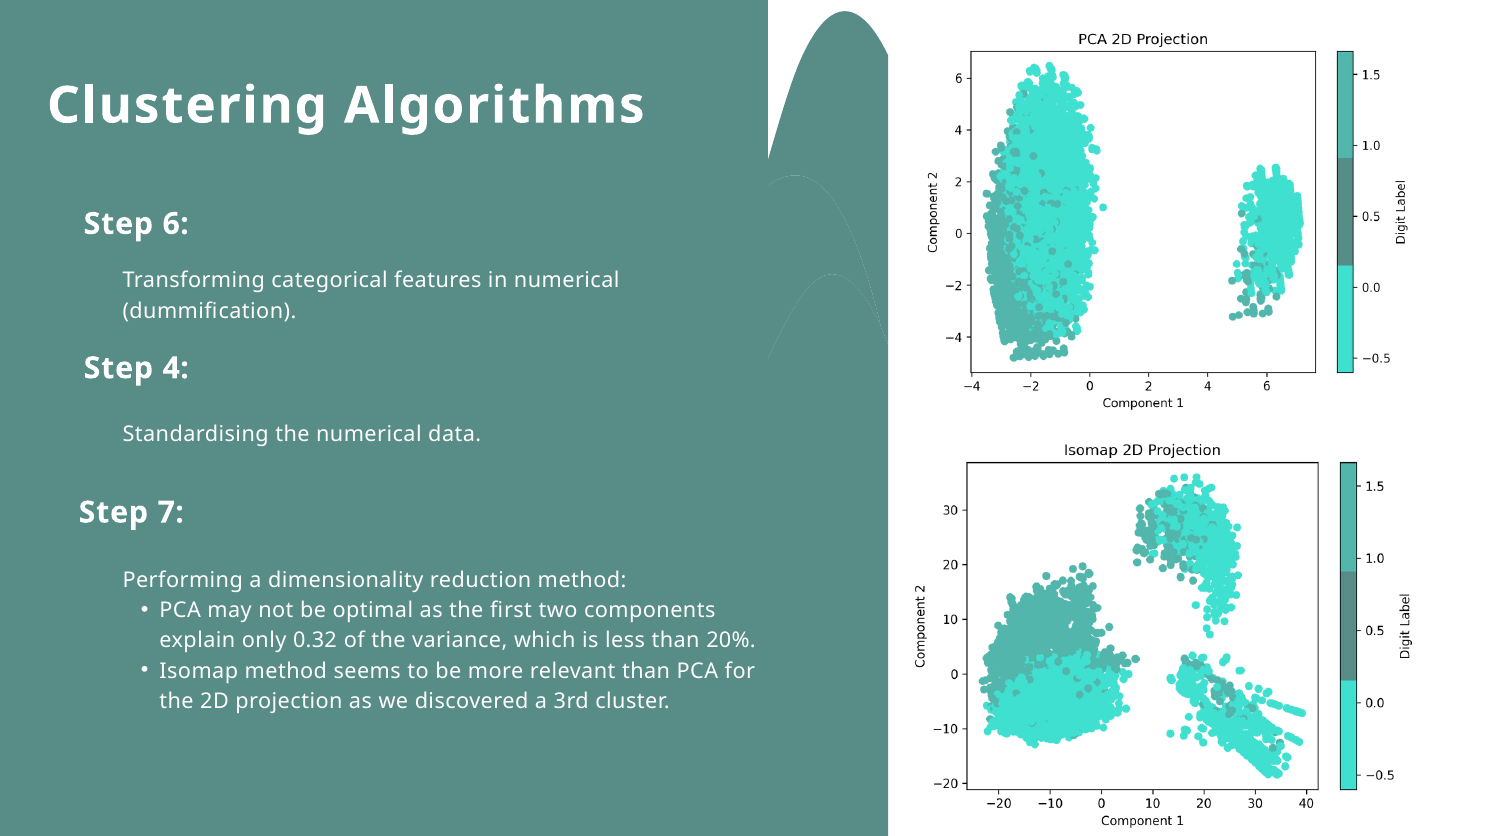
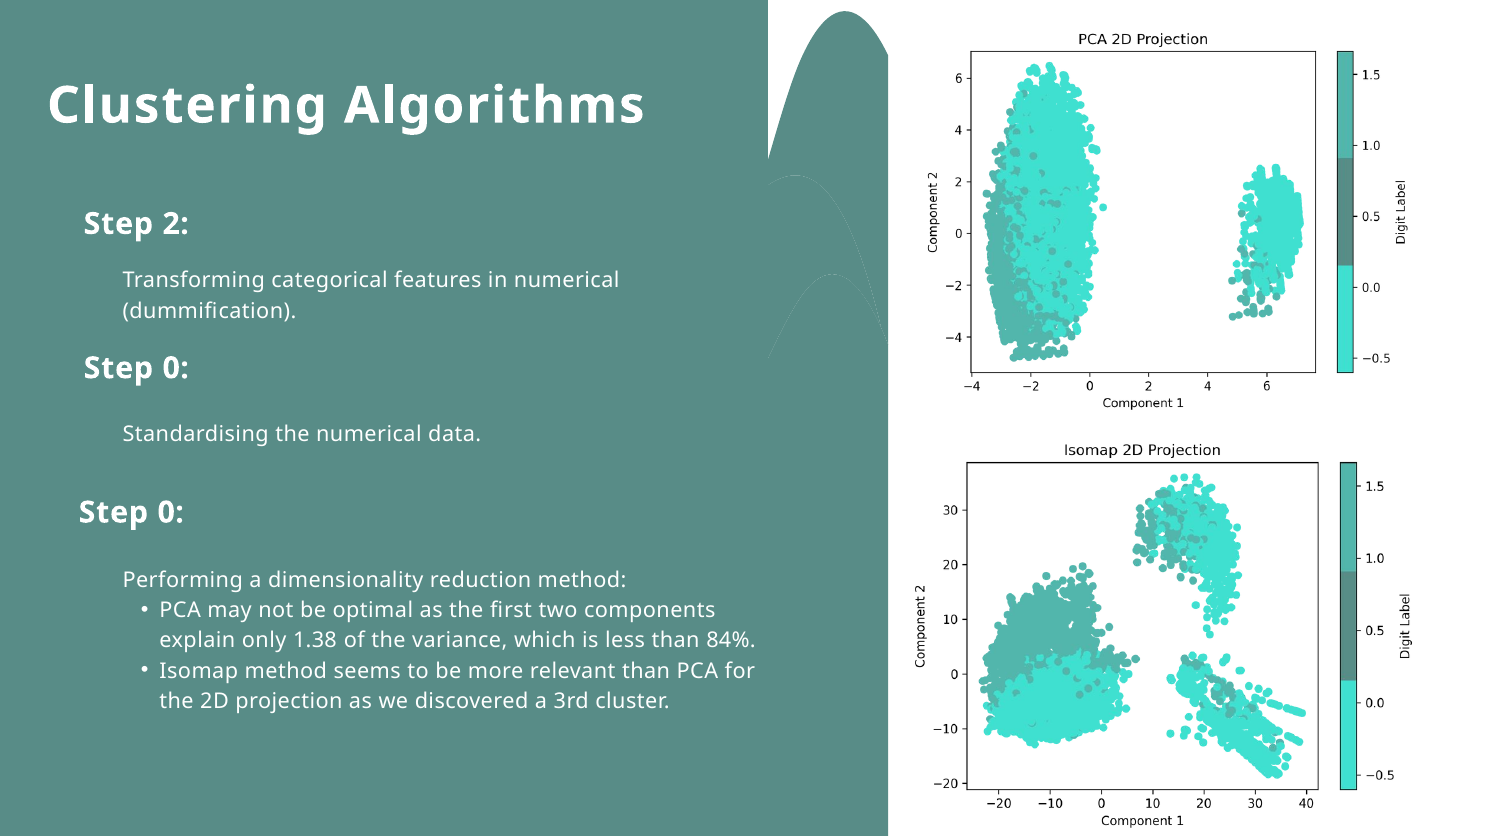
6: 6 -> 2 (176, 224)
4: 4 -> 0 (176, 368)
7: 7 -> 0 (171, 512)
0.32: 0.32 -> 1.38 (315, 641)
20%: 20% -> 84% (731, 641)
